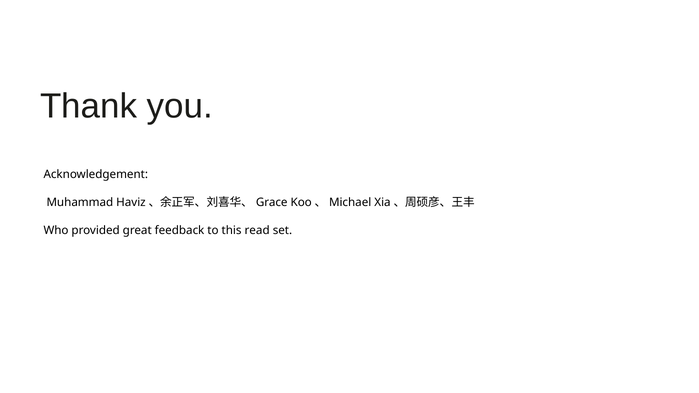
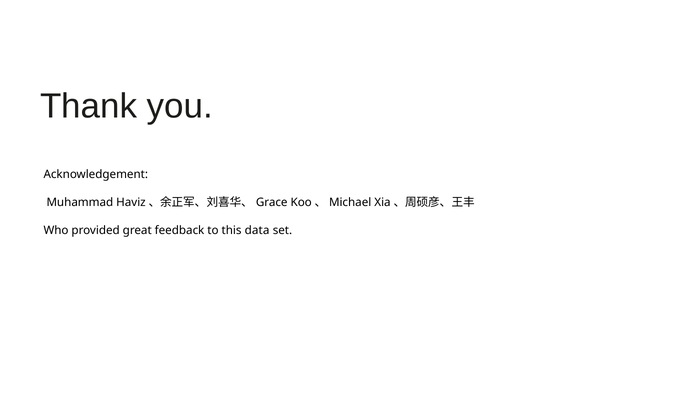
read: read -> data (257, 230)
